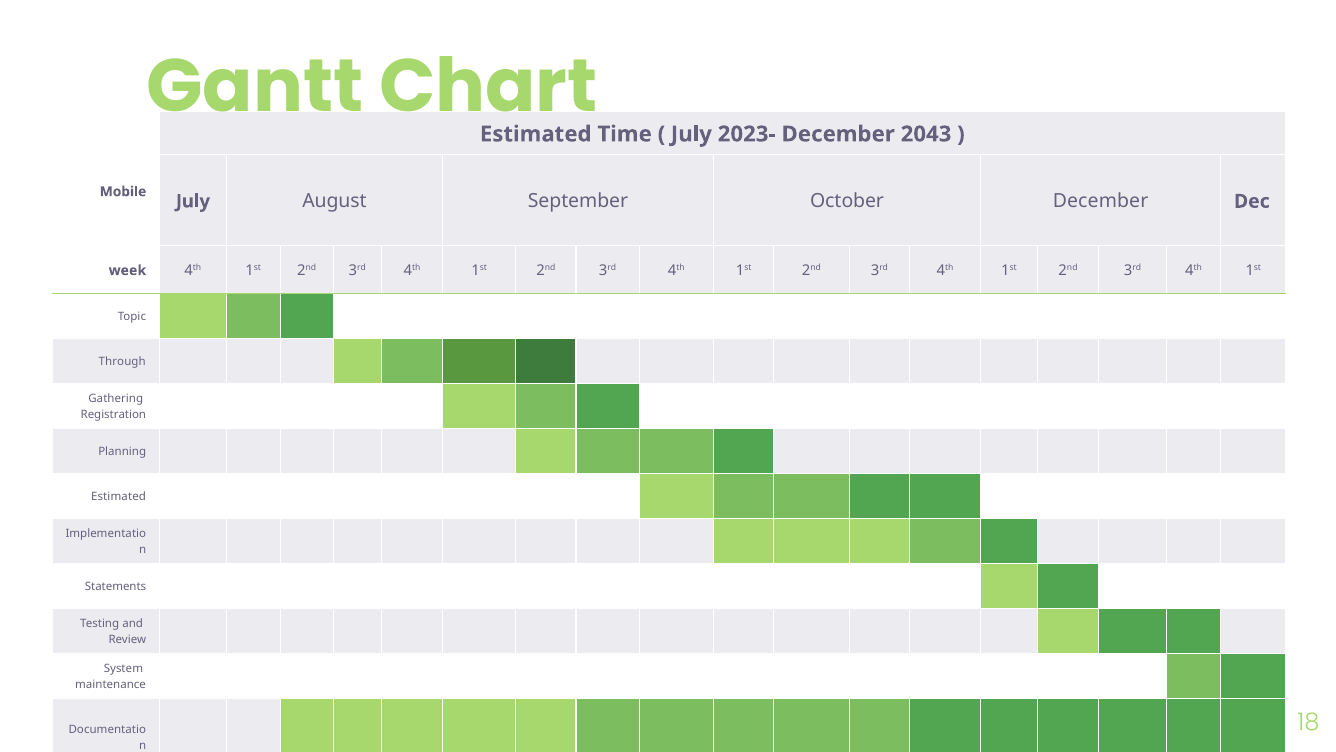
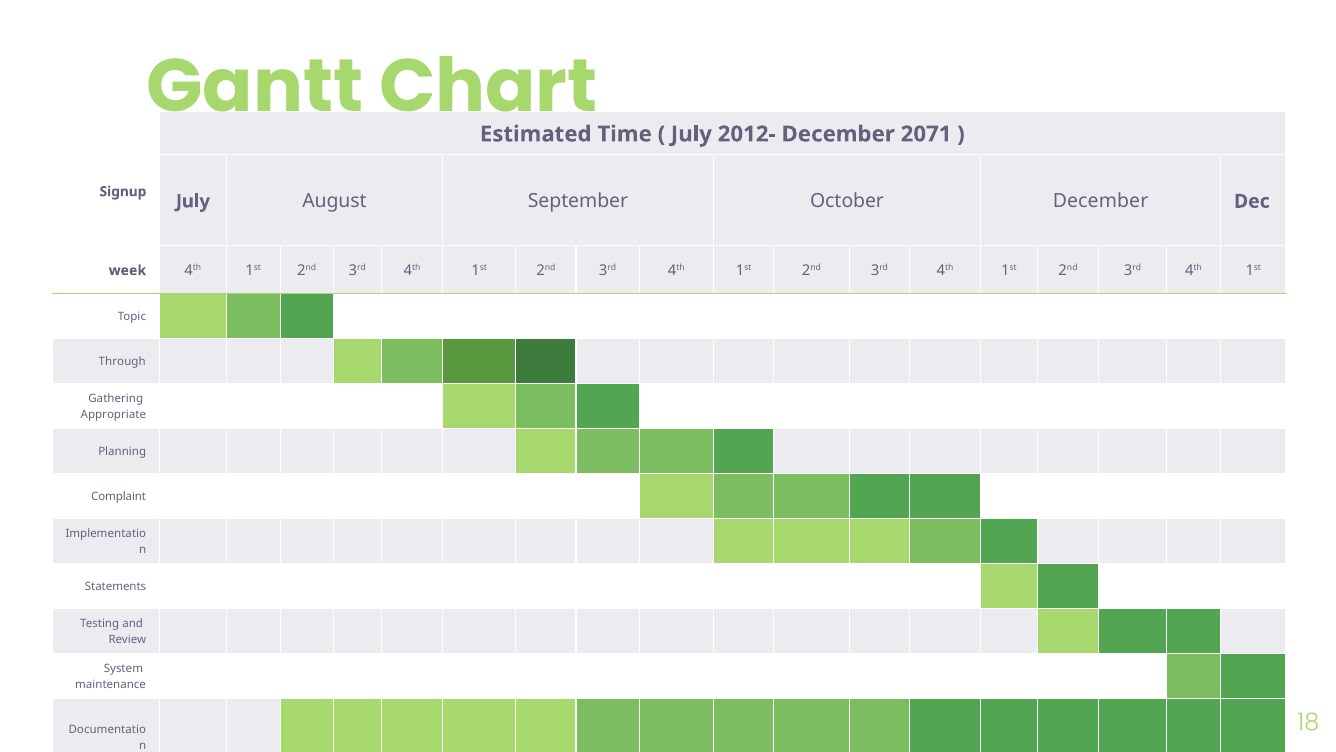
2023-: 2023- -> 2012- (747, 134)
2043: 2043 -> 2071 (926, 134)
Mobile: Mobile -> Signup (123, 191)
Registration: Registration -> Appropriate (113, 414)
Estimated: Estimated -> Complaint (119, 496)
